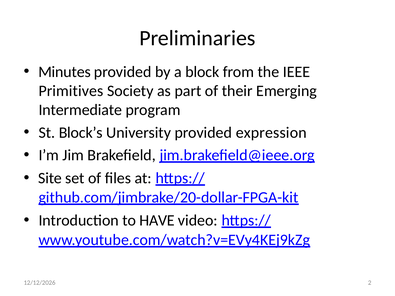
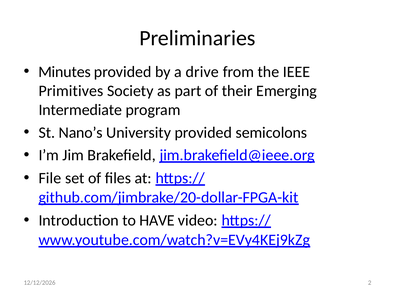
block: block -> drive (202, 72)
Block’s: Block’s -> Nano’s (81, 133)
expression: expression -> semicolons (271, 133)
Site: Site -> File (50, 178)
